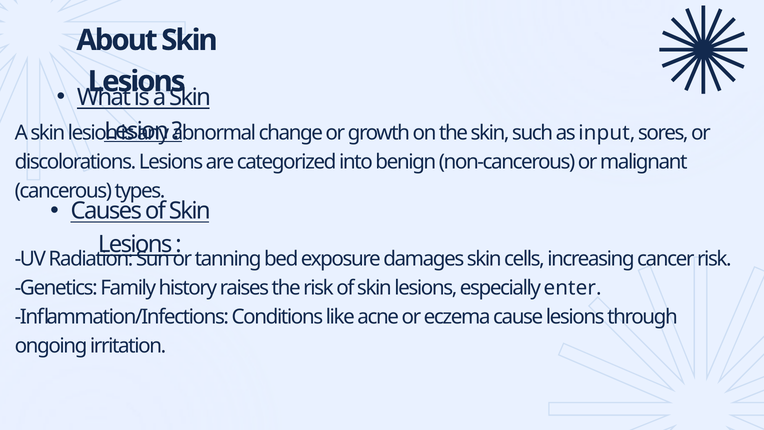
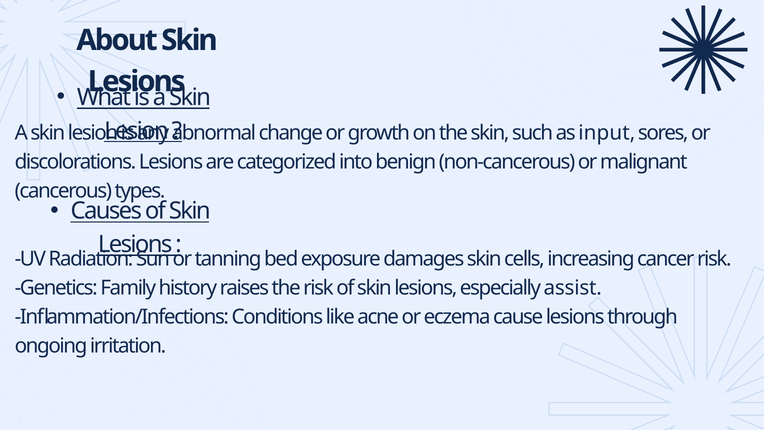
enter: enter -> assist (573, 288)
